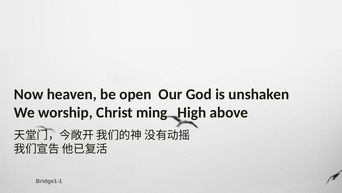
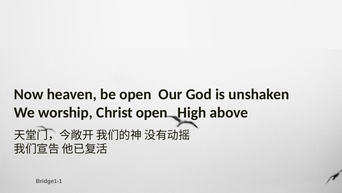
Christ ming: ming -> open (152, 112)
